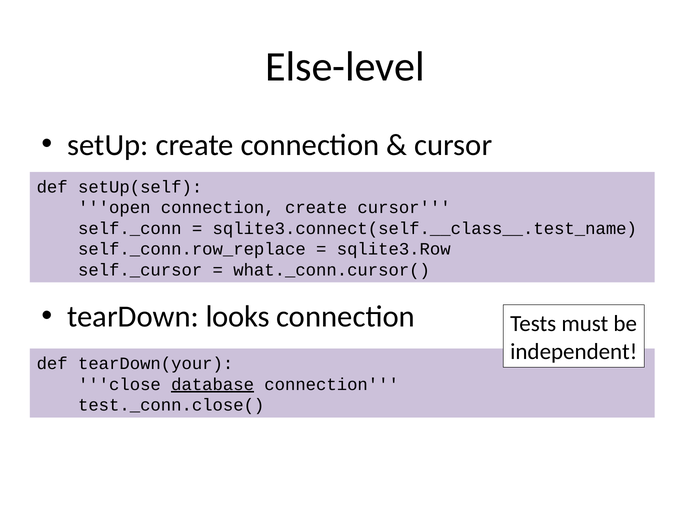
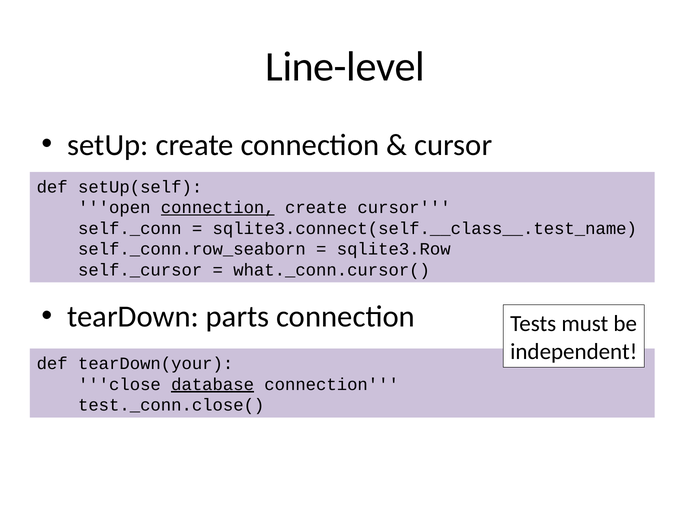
Else-level: Else-level -> Line-level (345, 67)
connection underline: none -> present (218, 207)
self._conn.row_replace: self._conn.row_replace -> self._conn.row_seaborn (192, 249)
looks: looks -> parts (238, 317)
